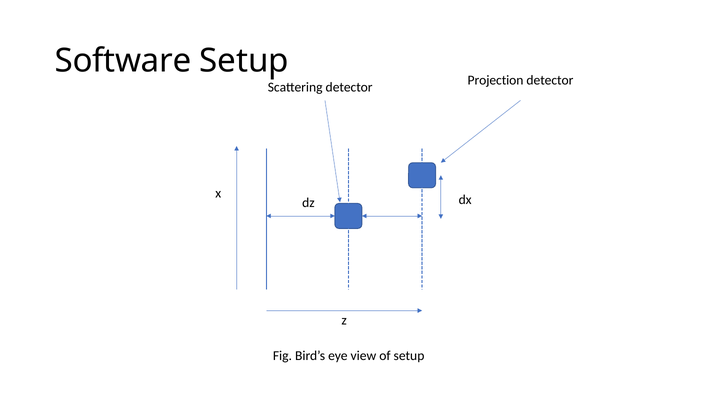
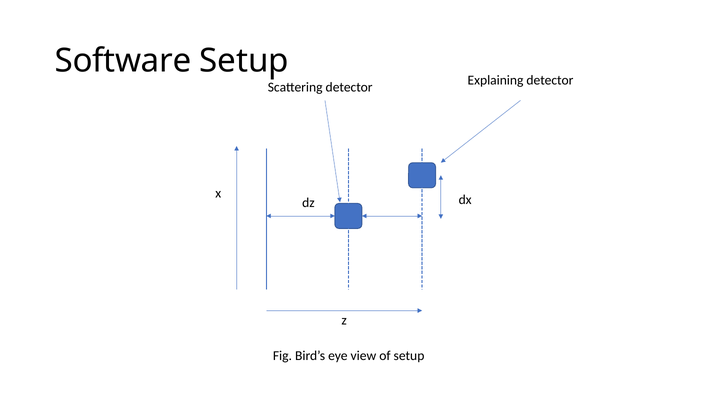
Projection: Projection -> Explaining (496, 80)
